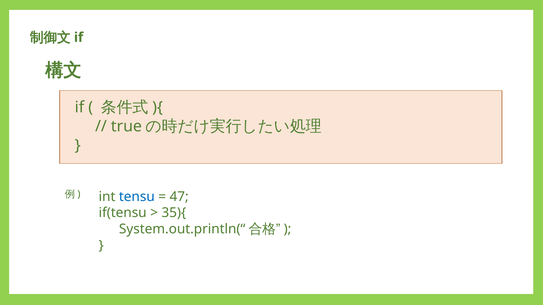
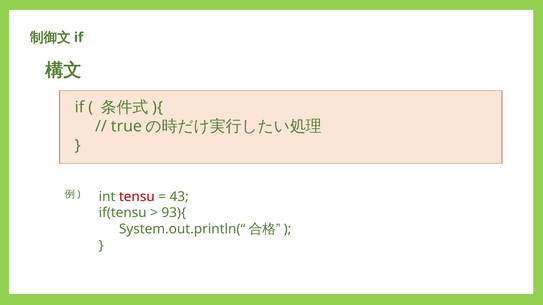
tensu colour: blue -> red (137, 197)
47: 47 -> 43 (179, 197)
35){: 35){ -> 93){ (174, 213)
